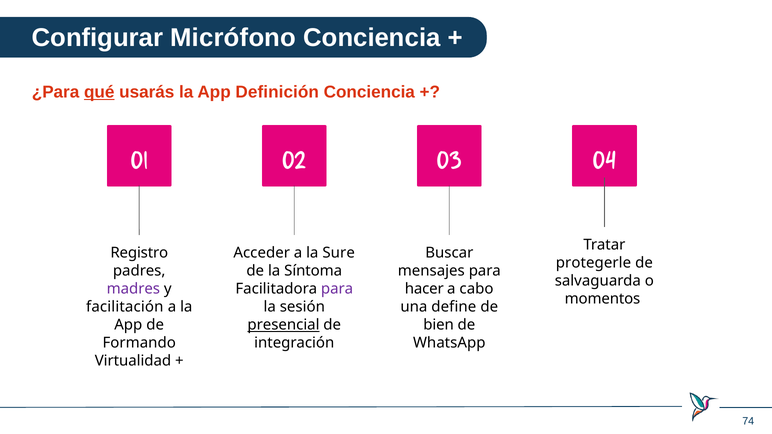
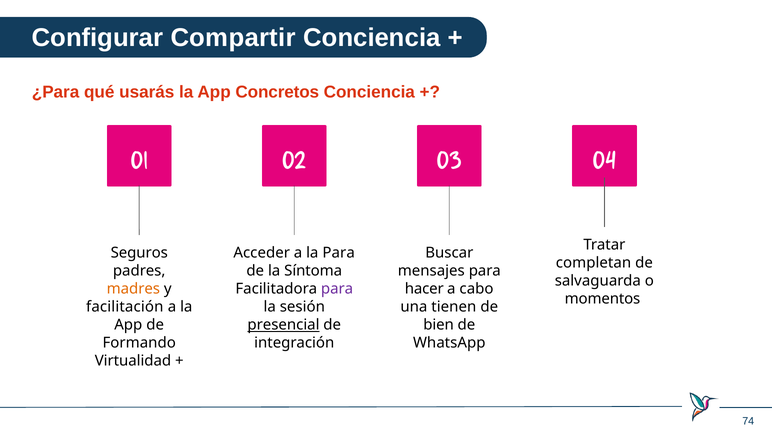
Micrófono: Micrófono -> Compartir (233, 38)
qué underline: present -> none (99, 92)
Definición: Definición -> Concretos (277, 92)
Registro: Registro -> Seguros (139, 253)
la Sure: Sure -> Para (339, 253)
protegerle: protegerle -> completan (593, 263)
madres colour: purple -> orange (133, 289)
define: define -> tienen (454, 307)
